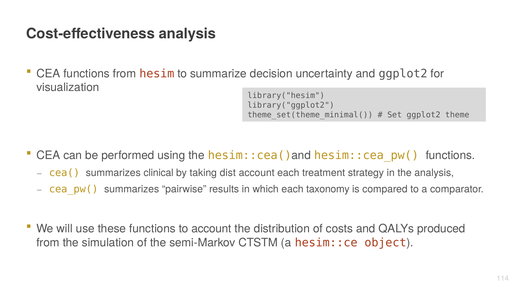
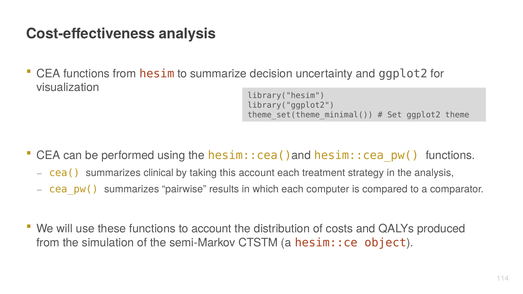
dist: dist -> this (228, 173)
taxonomy: taxonomy -> computer (328, 189)
